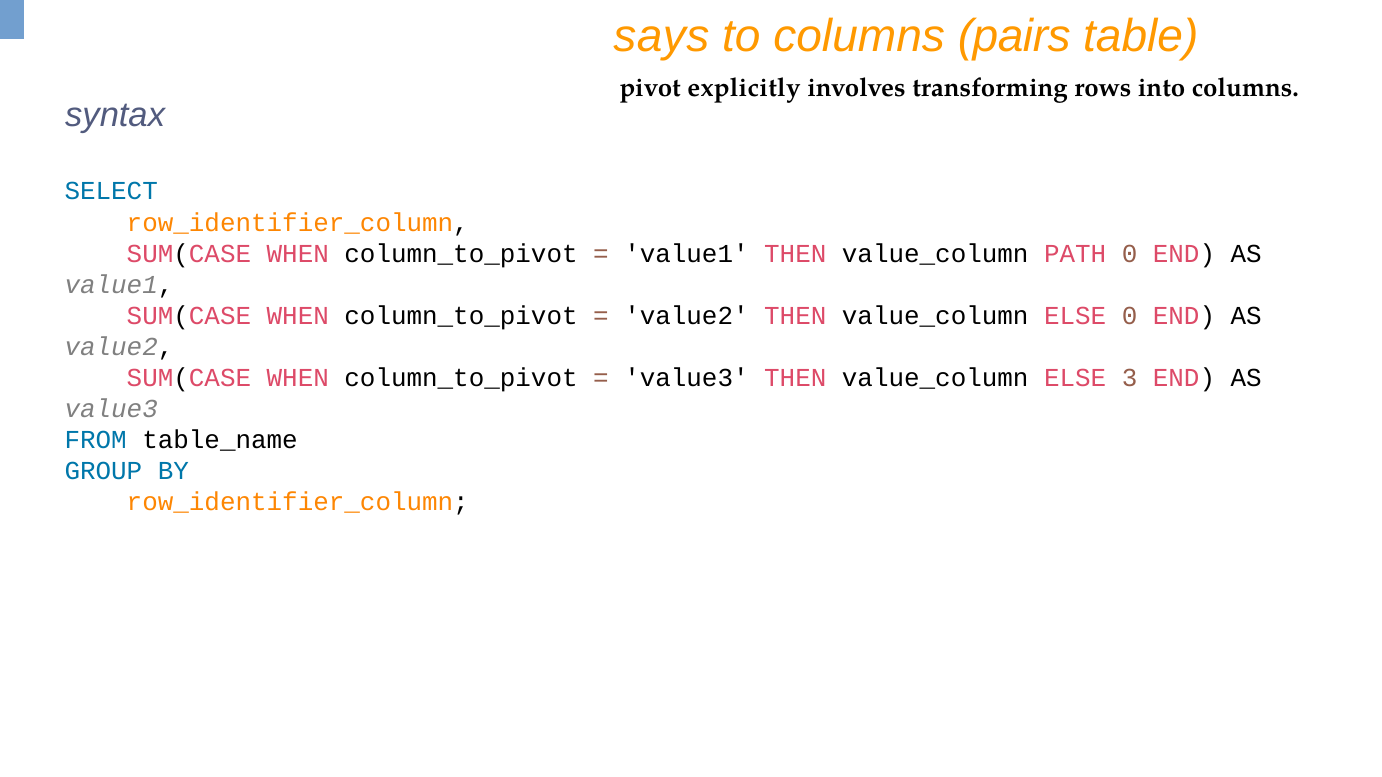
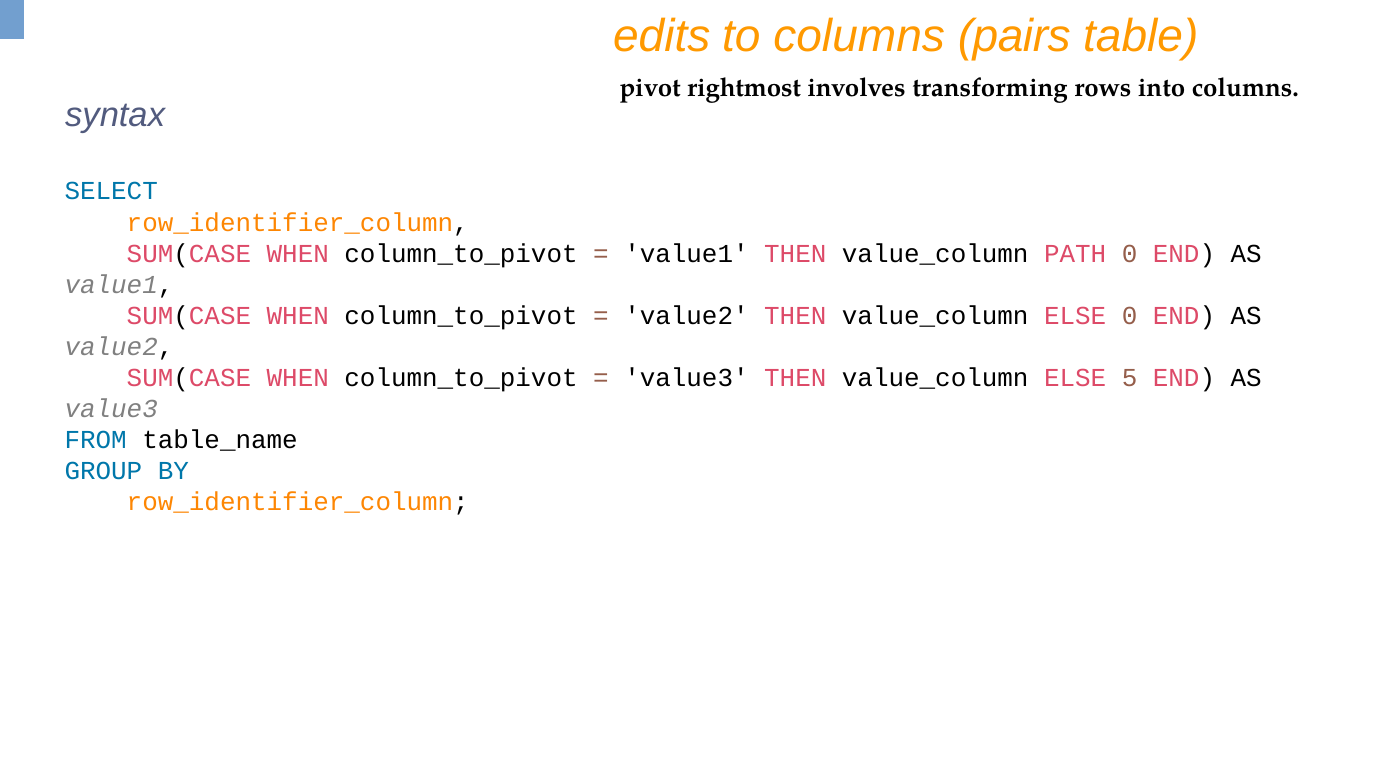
says: says -> edits (662, 36)
explicitly: explicitly -> rightmost (744, 88)
3: 3 -> 5 (1130, 378)
